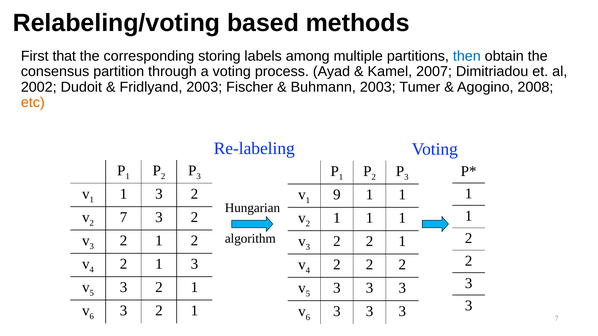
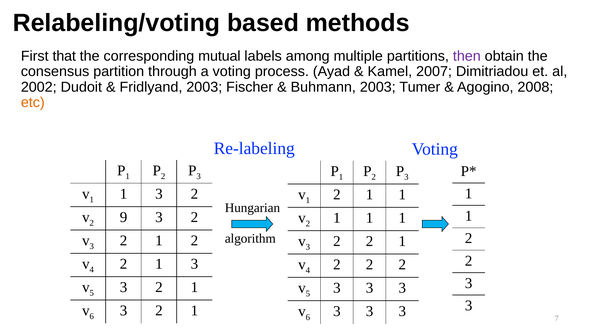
storing: storing -> mutual (219, 56)
then colour: blue -> purple (467, 56)
9: 9 -> 2 (337, 195)
2 7: 7 -> 9 (123, 217)
